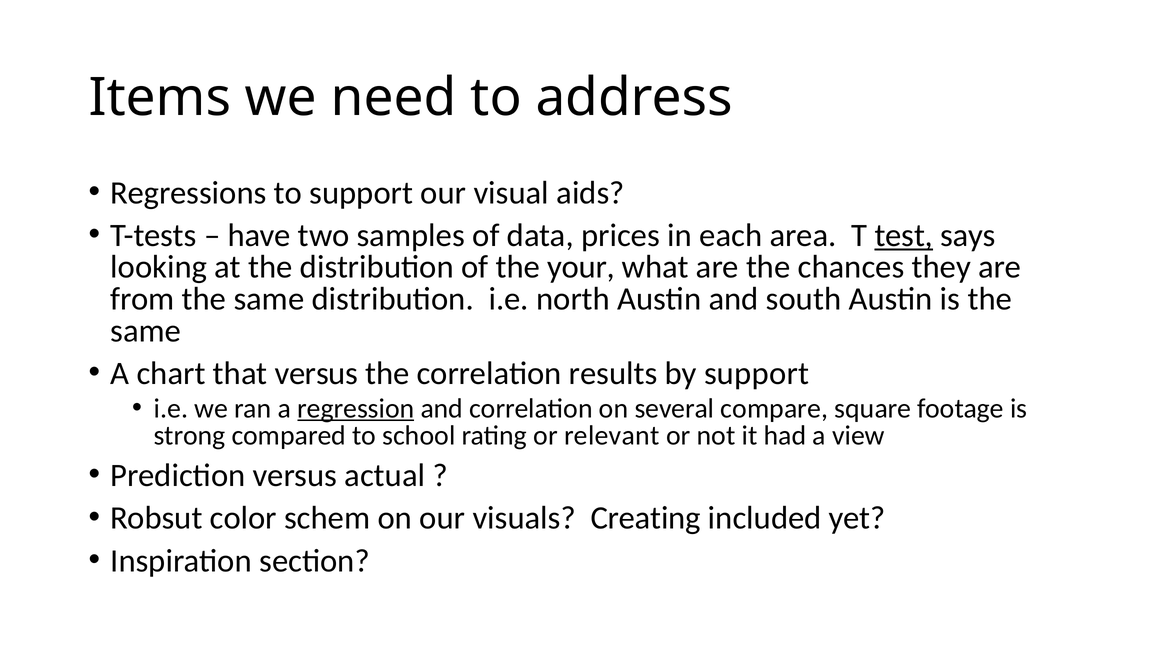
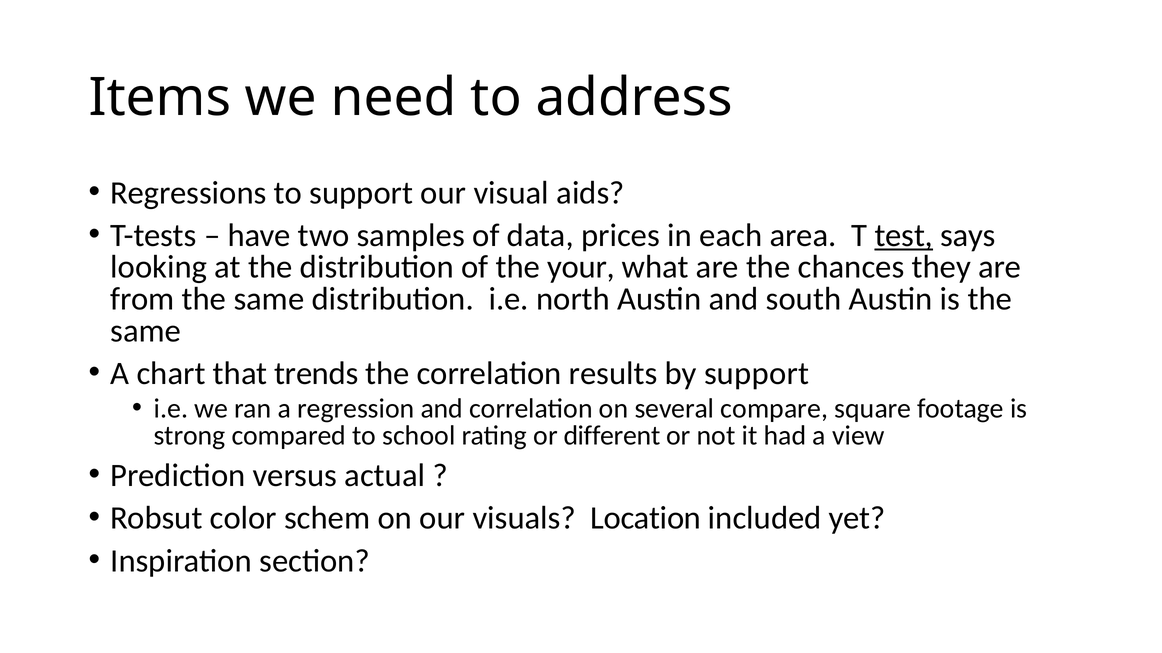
that versus: versus -> trends (316, 374)
regression underline: present -> none (356, 409)
relevant: relevant -> different (612, 436)
Creating: Creating -> Location (646, 519)
